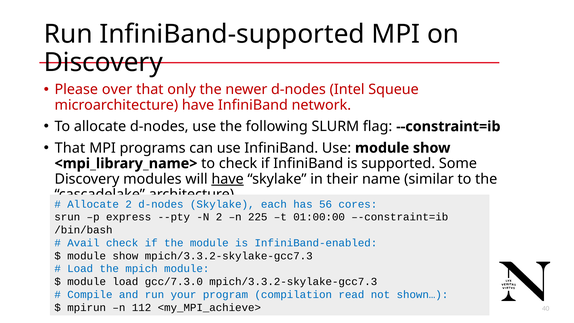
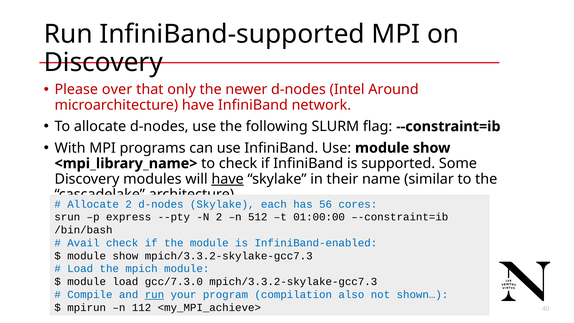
Squeue: Squeue -> Around (393, 89)
That: That -> With (70, 148)
225: 225 -> 512 (258, 217)
run underline: none -> present (154, 294)
read: read -> also (351, 294)
